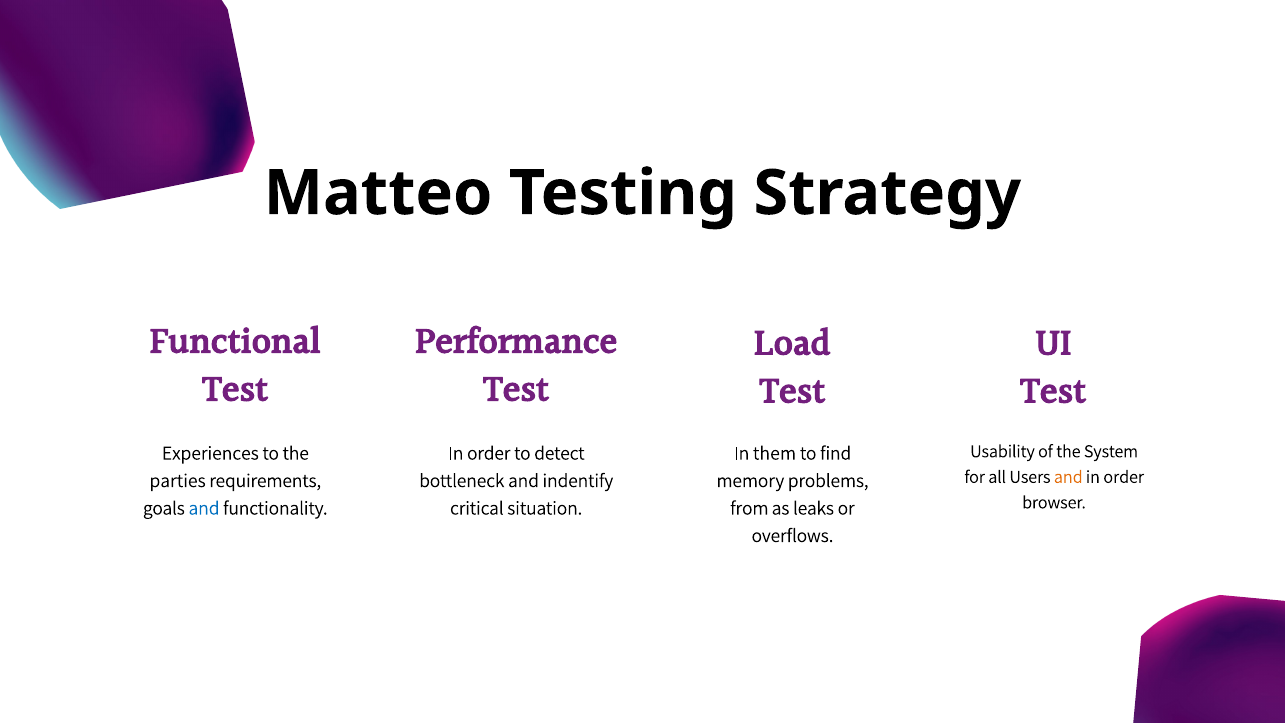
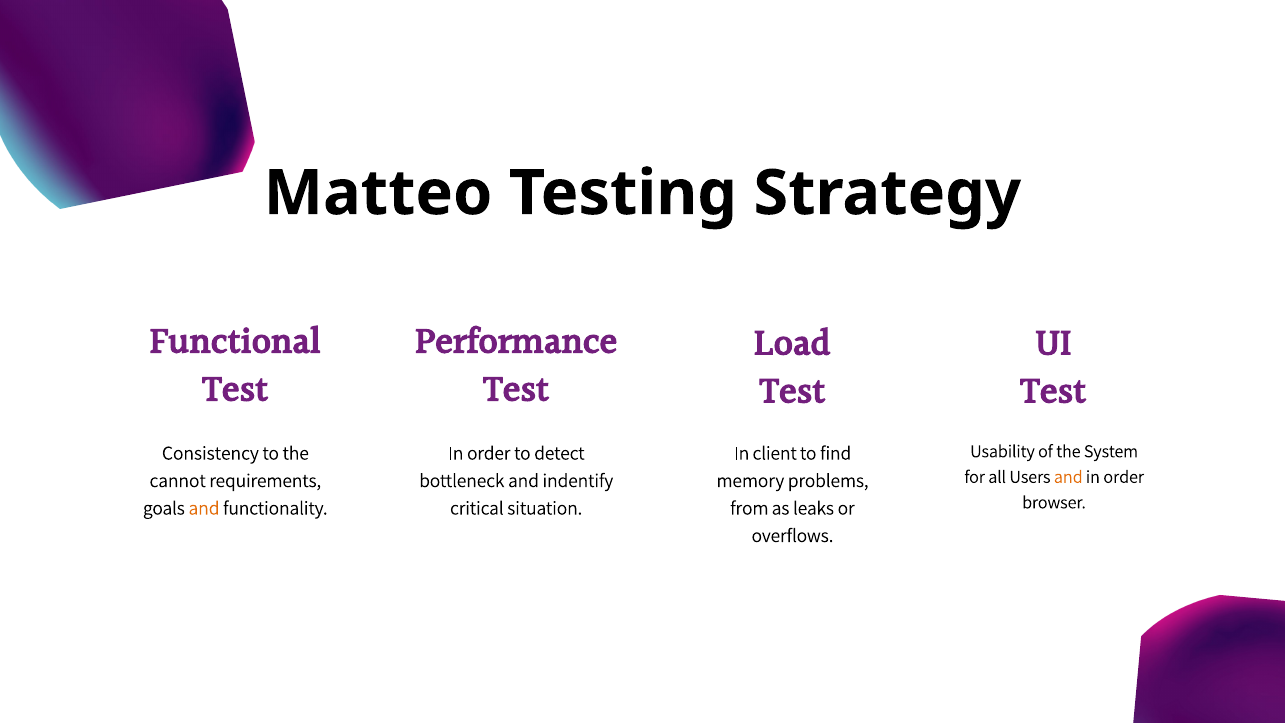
Experiences: Experiences -> Consistency (210, 453)
them: them -> client (775, 453)
parties: parties -> cannot (178, 480)
and colour: blue -> orange (204, 508)
